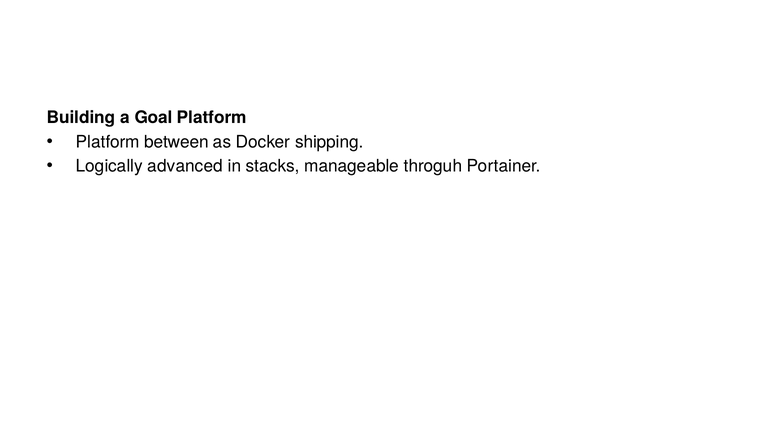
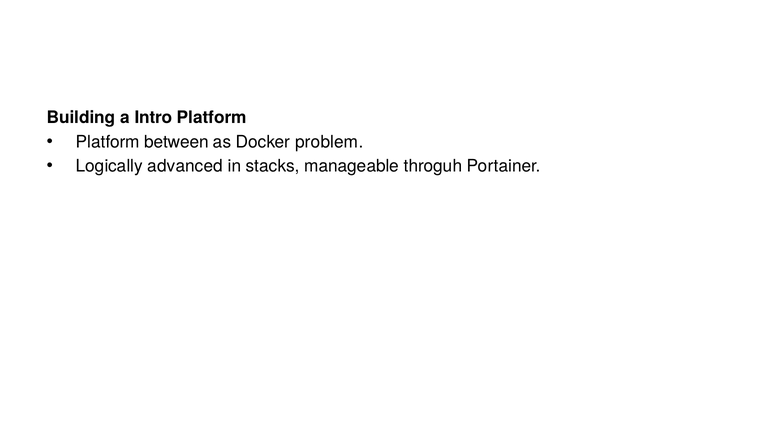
Goal: Goal -> Intro (153, 118)
shipping: shipping -> problem (329, 142)
